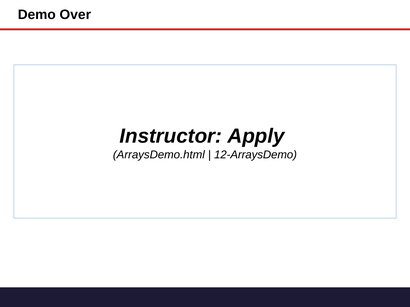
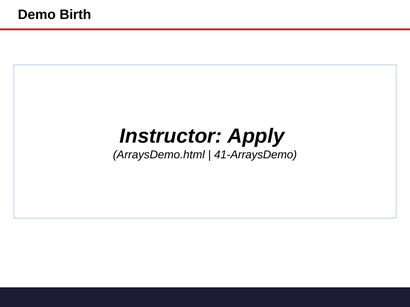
Over: Over -> Birth (75, 15)
12-ArraysDemo: 12-ArraysDemo -> 41-ArraysDemo (256, 155)
